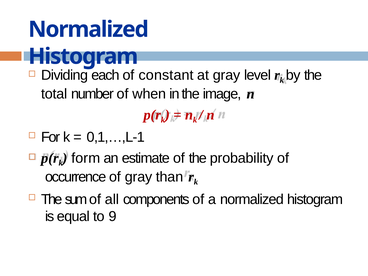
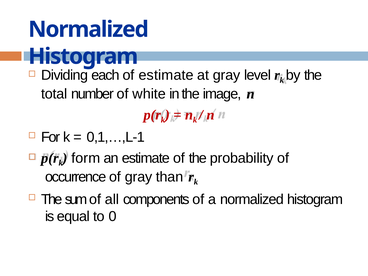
constant: constant -> estimate (166, 75)
when: when -> white (149, 94)
9: 9 -> 0 (112, 216)
